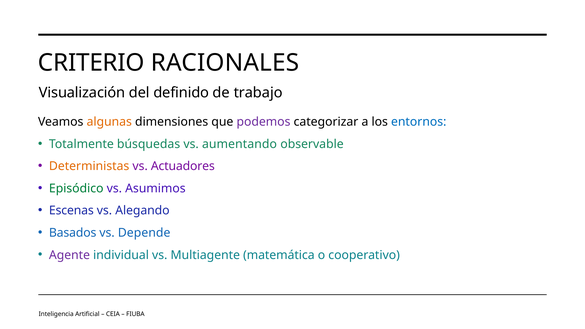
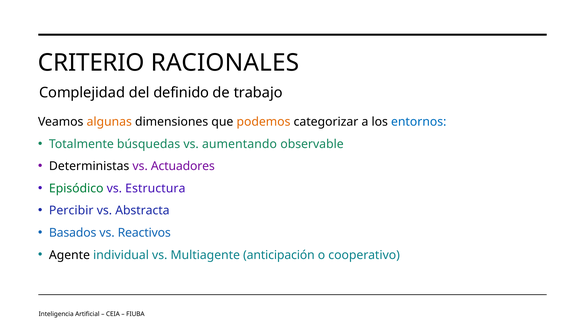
Visualización: Visualización -> Complejidad (82, 93)
podemos colour: purple -> orange (263, 122)
Deterministas colour: orange -> black (89, 166)
Asumimos: Asumimos -> Estructura (155, 188)
Escenas: Escenas -> Percibir (71, 211)
Alegando: Alegando -> Abstracta (142, 211)
Depende: Depende -> Reactivos (144, 233)
Agente colour: purple -> black (69, 255)
matemática: matemática -> anticipación (279, 255)
